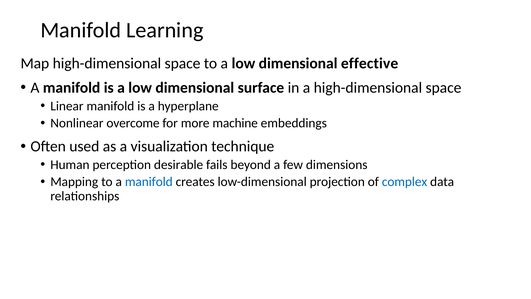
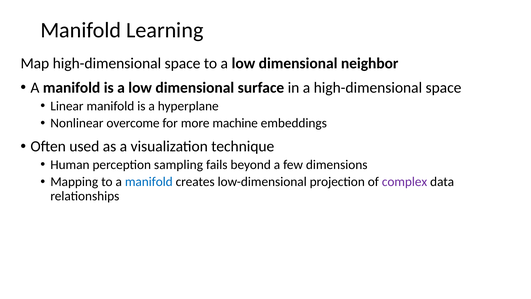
effective: effective -> neighbor (370, 63)
desirable: desirable -> sampling (179, 165)
complex colour: blue -> purple (405, 182)
